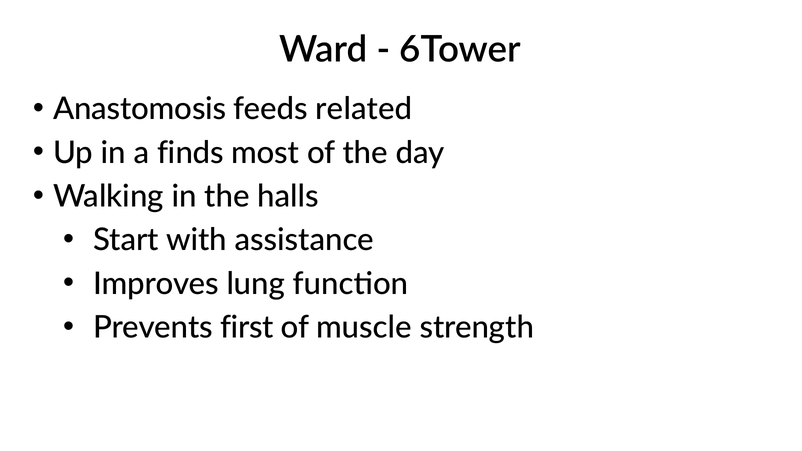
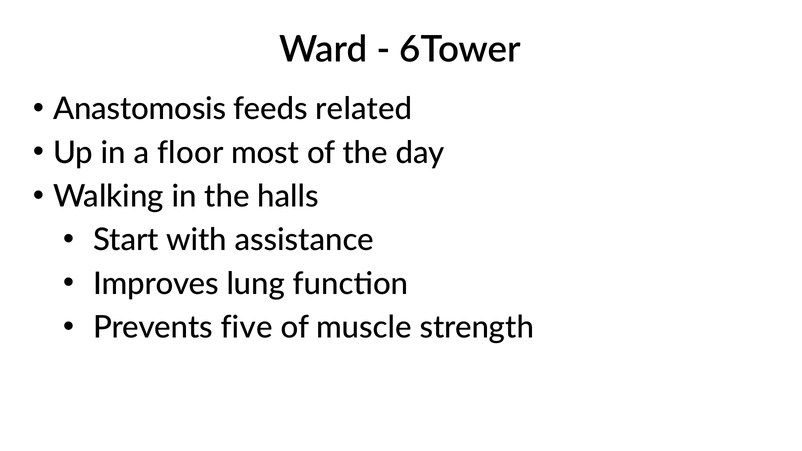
finds: finds -> floor (190, 153)
first: first -> five (247, 328)
